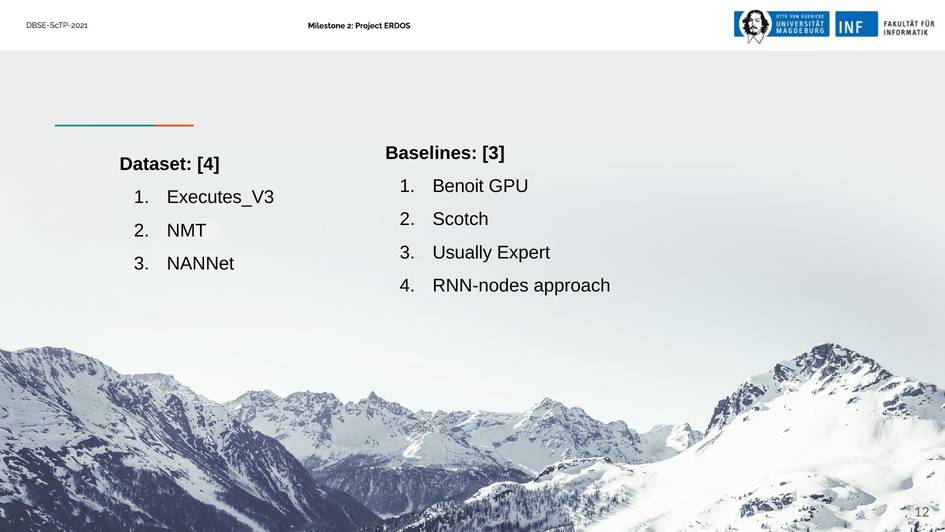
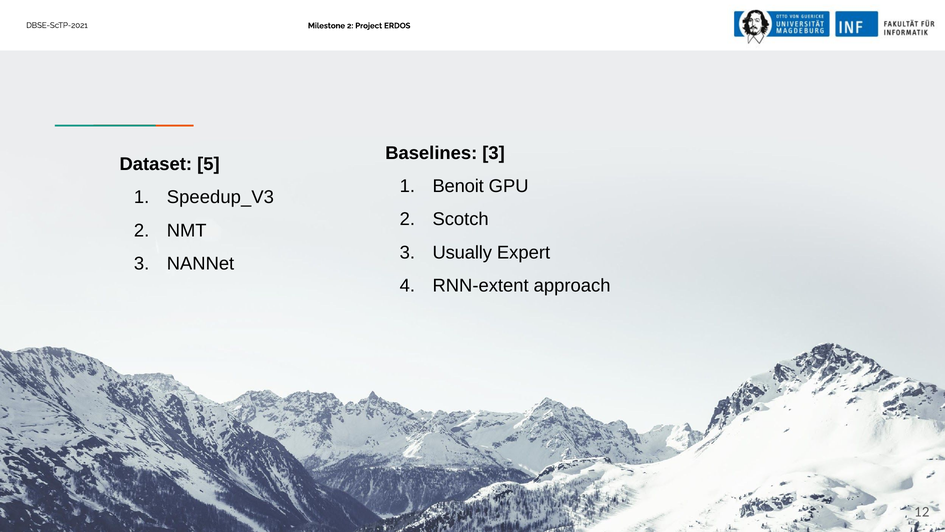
Dataset 4: 4 -> 5 (208, 164)
Executes_V3: Executes_V3 -> Speedup_V3 (220, 197)
RNN-nodes: RNN-nodes -> RNN-extent (481, 285)
